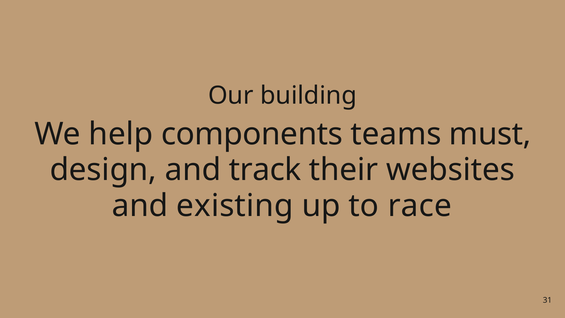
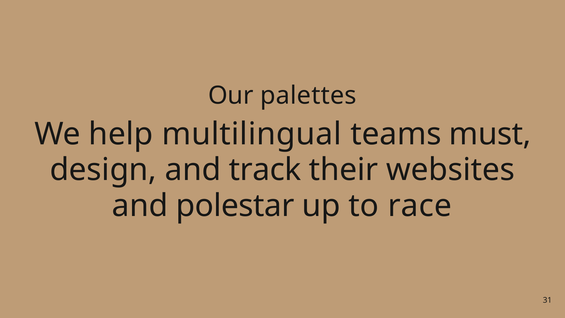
building: building -> palettes (308, 95)
components: components -> multilingual (252, 134)
existing: existing -> polestar (235, 206)
